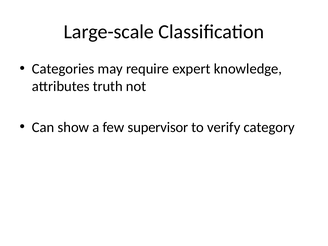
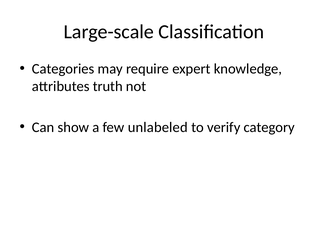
supervisor: supervisor -> unlabeled (158, 127)
